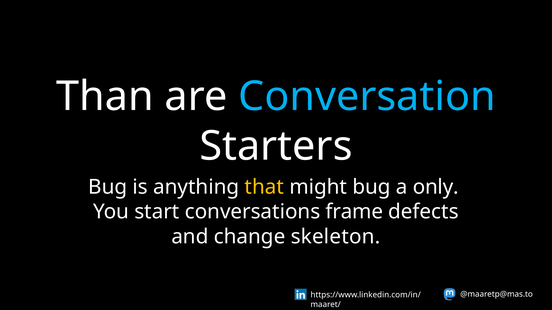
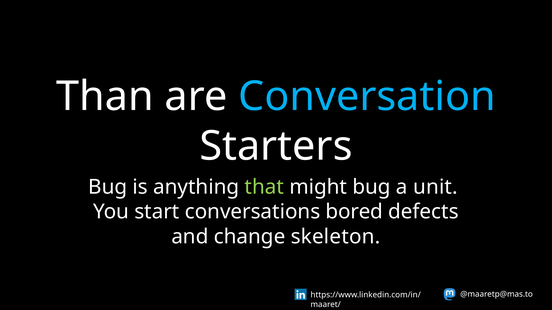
that colour: yellow -> light green (264, 187)
only: only -> unit (435, 187)
frame: frame -> bored (354, 212)
